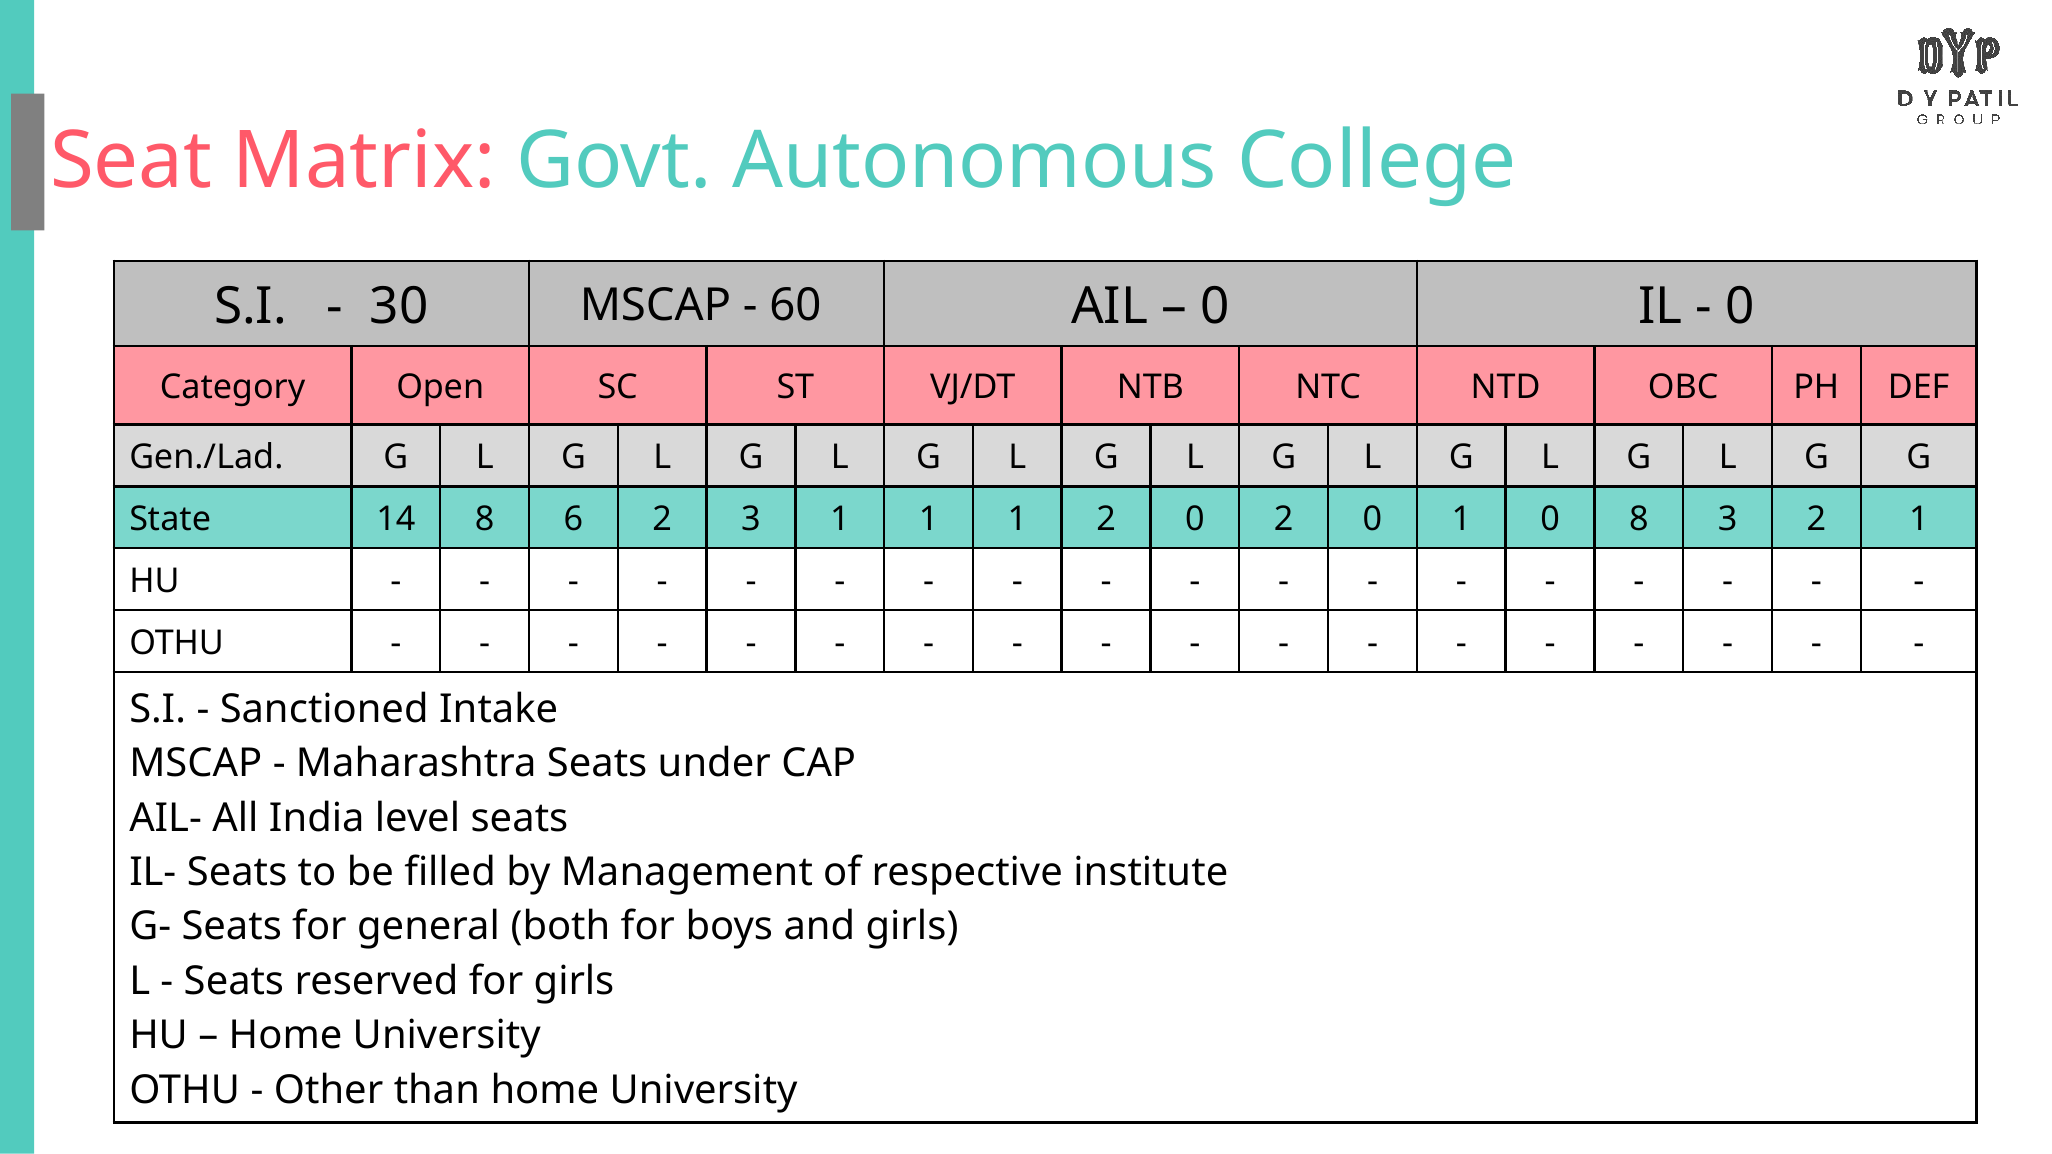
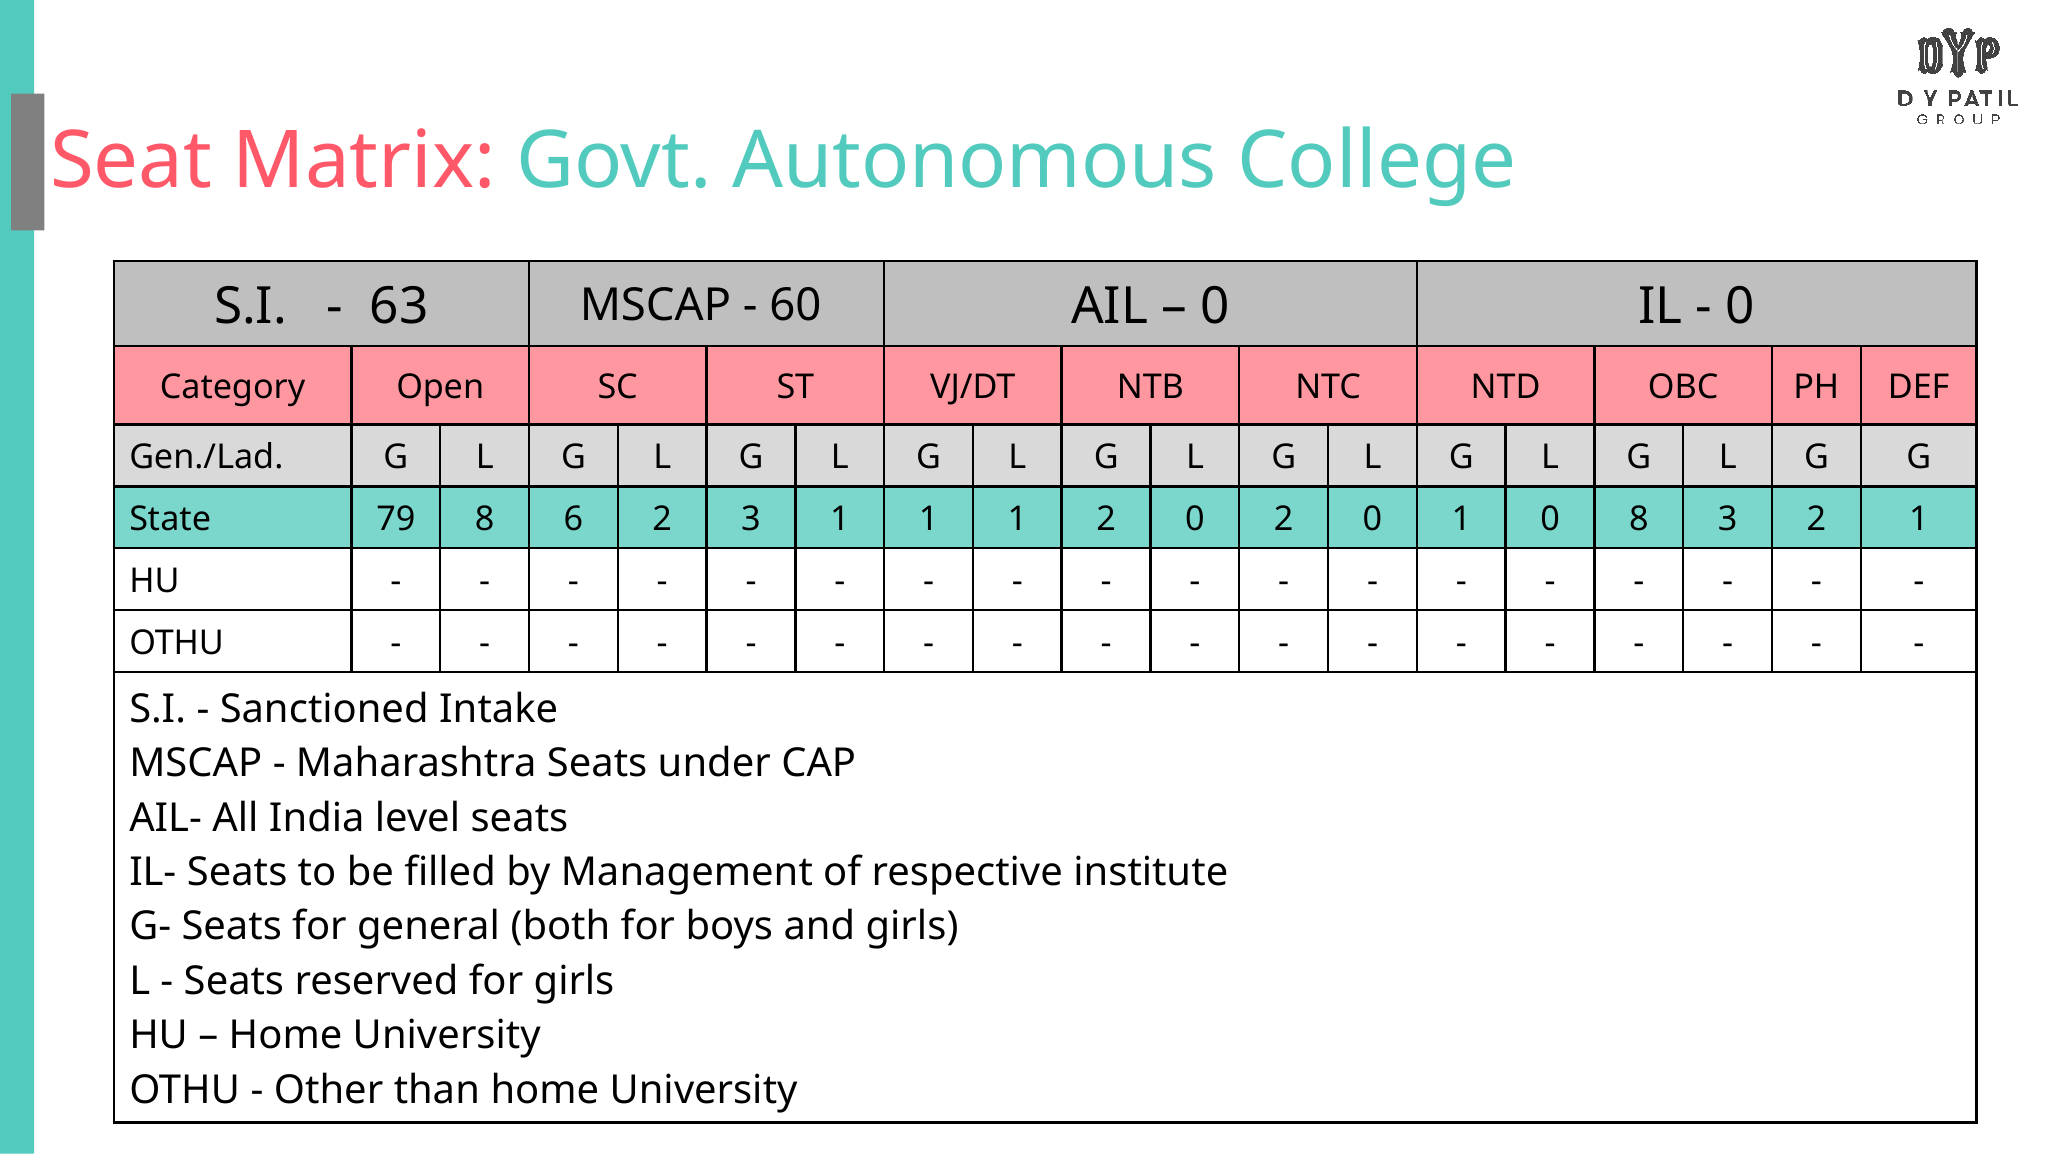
30: 30 -> 63 (399, 306)
14: 14 -> 79 (396, 519)
